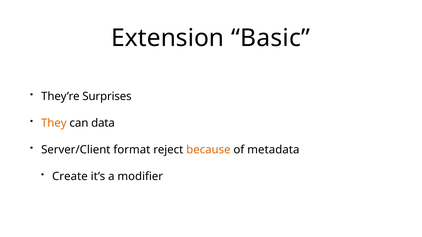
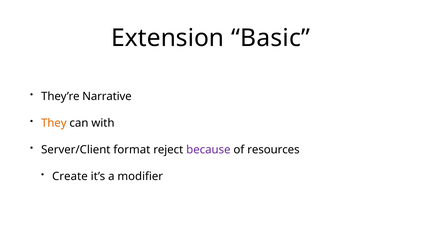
Surprises: Surprises -> Narrative (107, 97)
data: data -> with (103, 123)
because colour: orange -> purple (208, 150)
metadata: metadata -> resources (273, 150)
